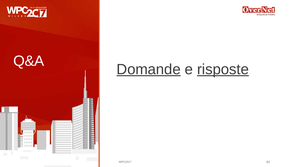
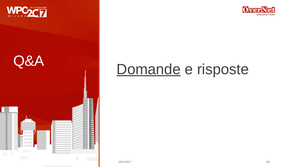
risposte underline: present -> none (223, 69)
